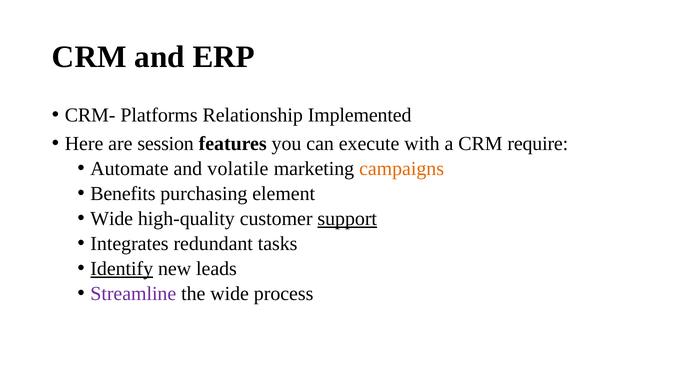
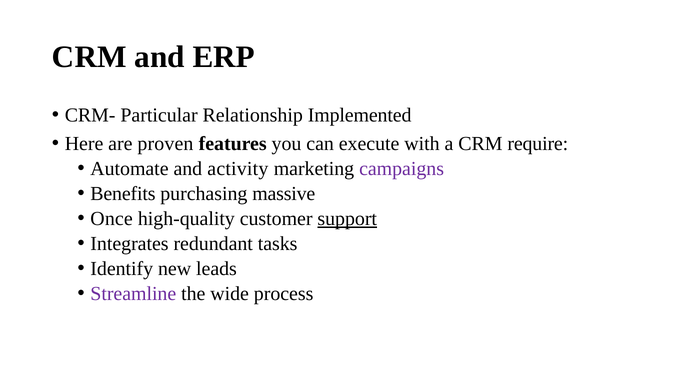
Platforms: Platforms -> Particular (159, 115)
session: session -> proven (165, 144)
volatile: volatile -> activity (238, 169)
campaigns colour: orange -> purple (402, 169)
element: element -> massive (284, 194)
Wide: Wide -> Once (112, 219)
Identify underline: present -> none (122, 269)
